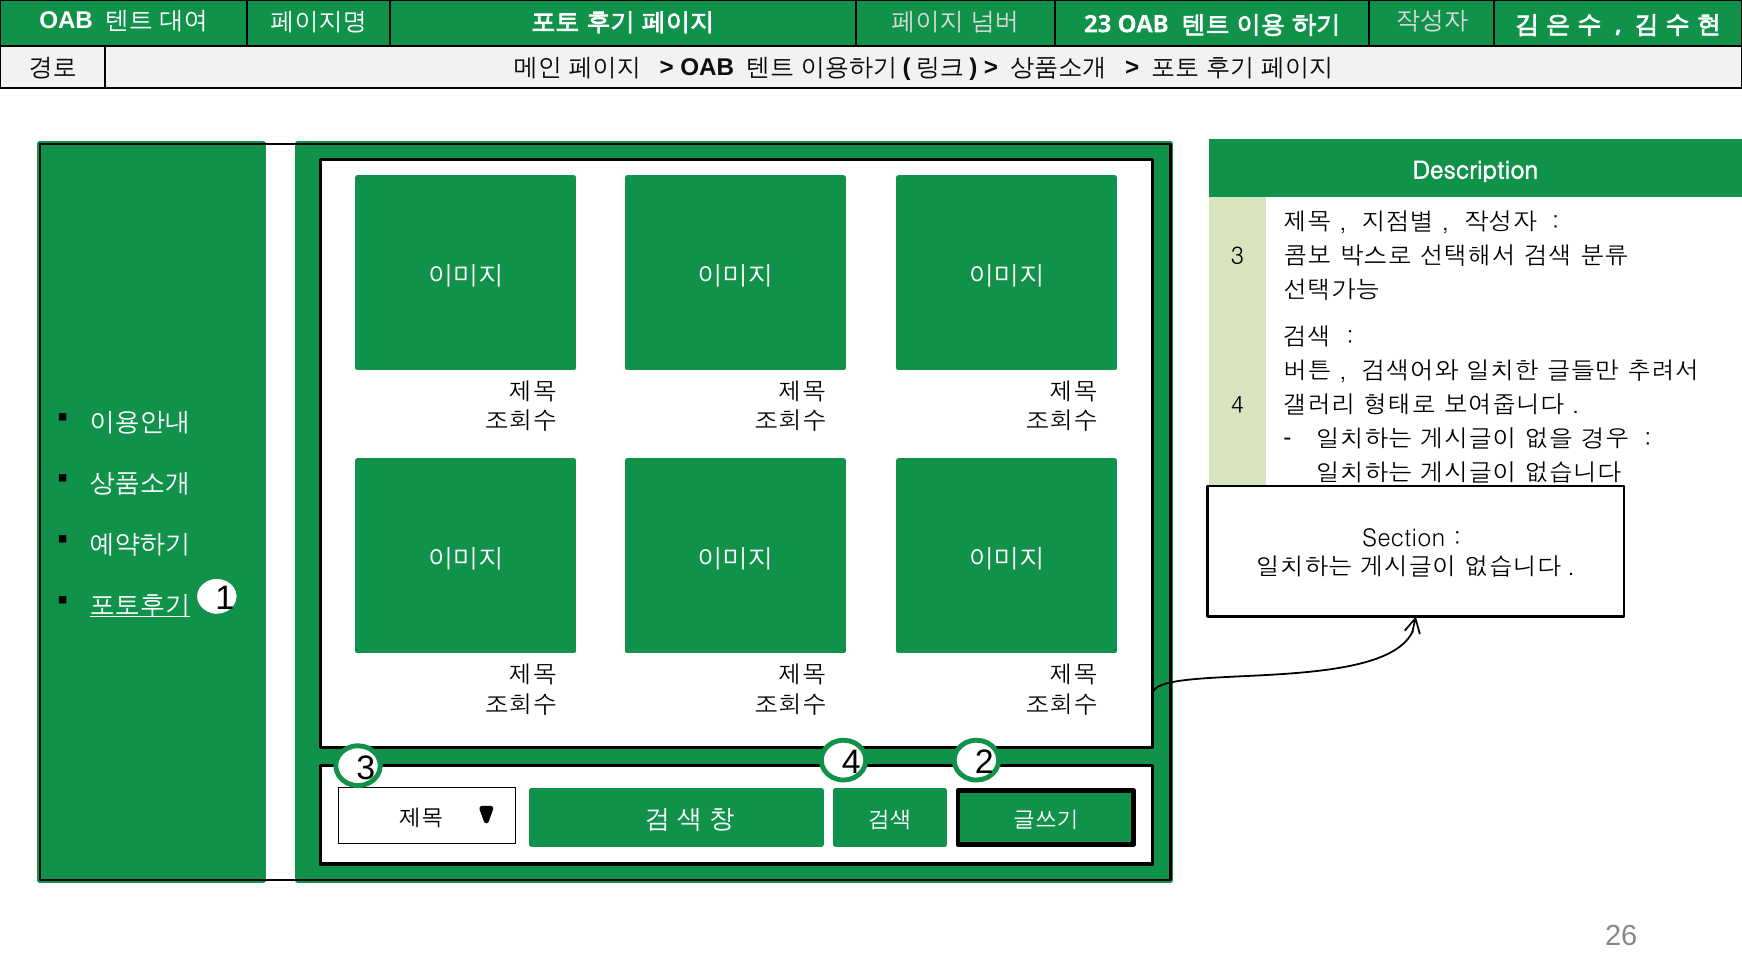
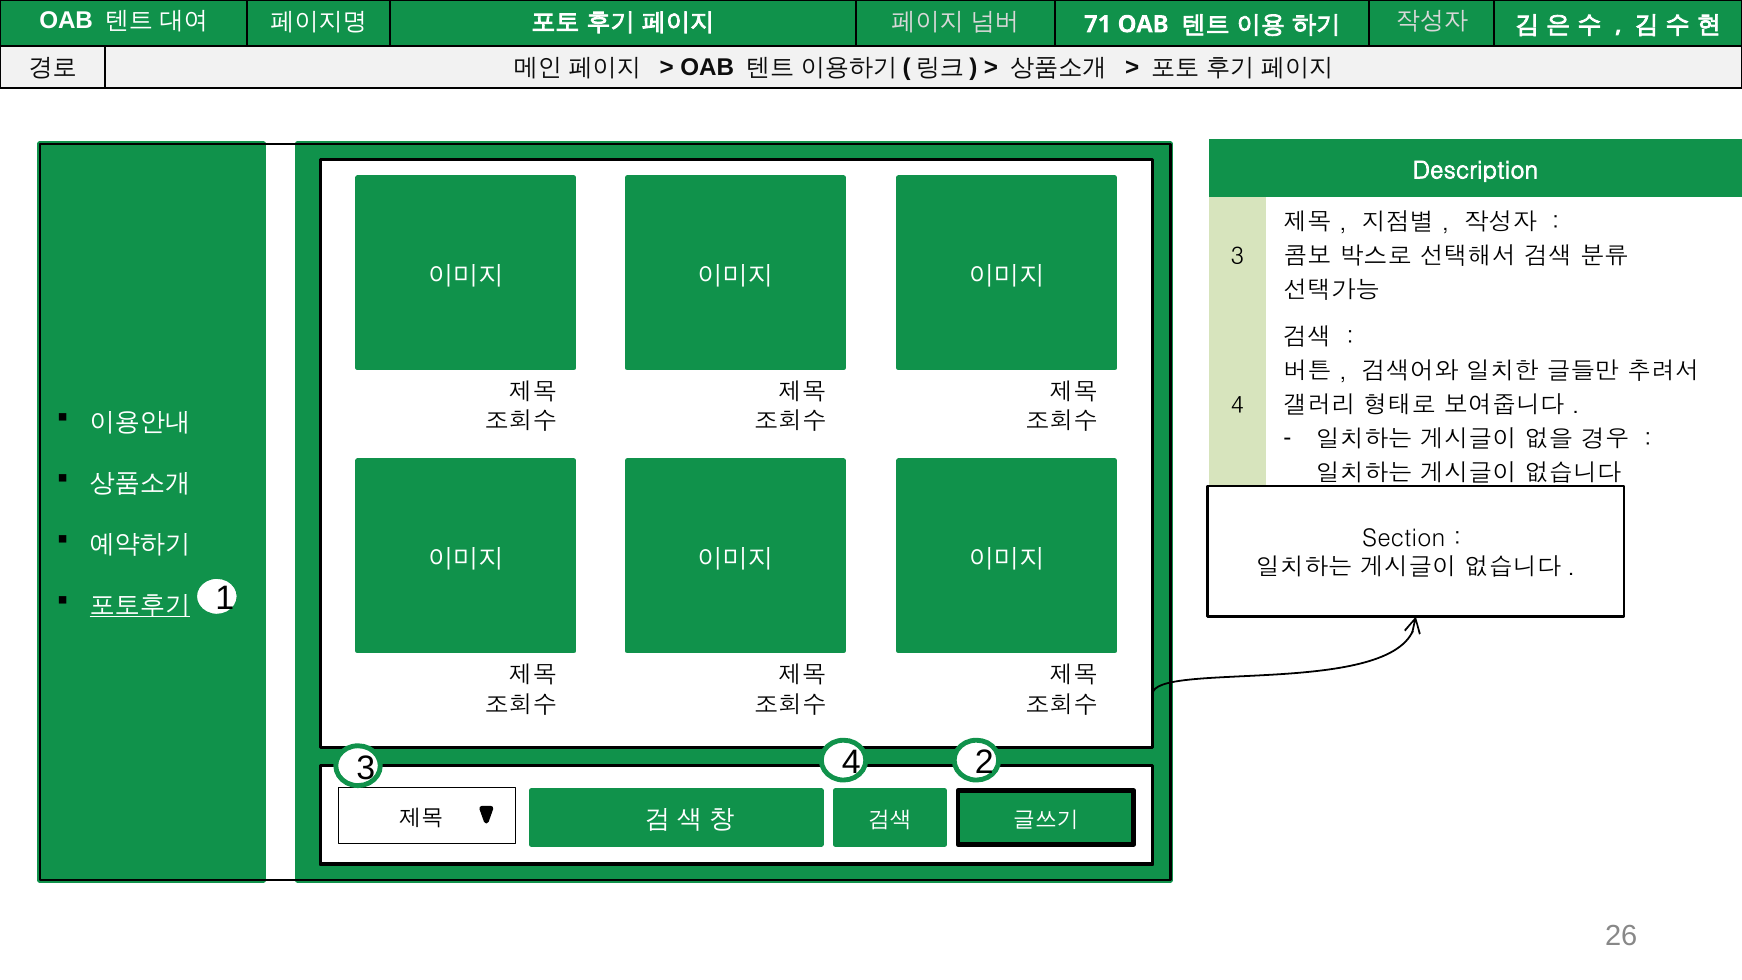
23: 23 -> 71 (1098, 24)
